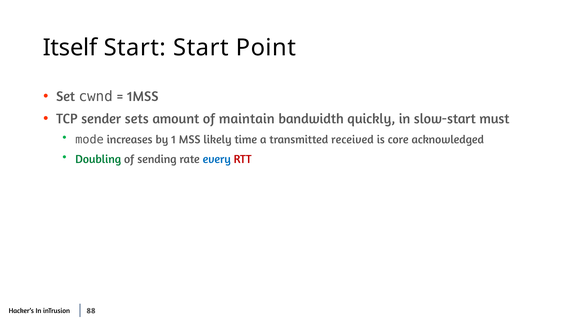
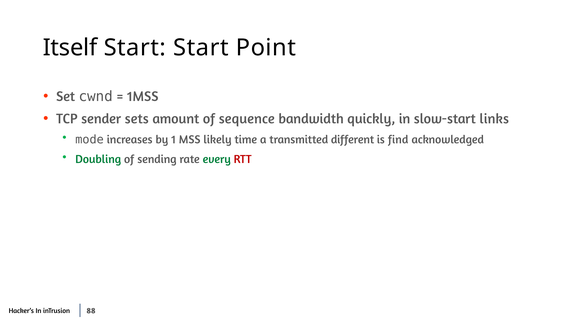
maintain: maintain -> sequence (247, 119)
must: must -> links (494, 119)
received: received -> different (353, 140)
core: core -> find (398, 140)
every colour: blue -> green (217, 159)
